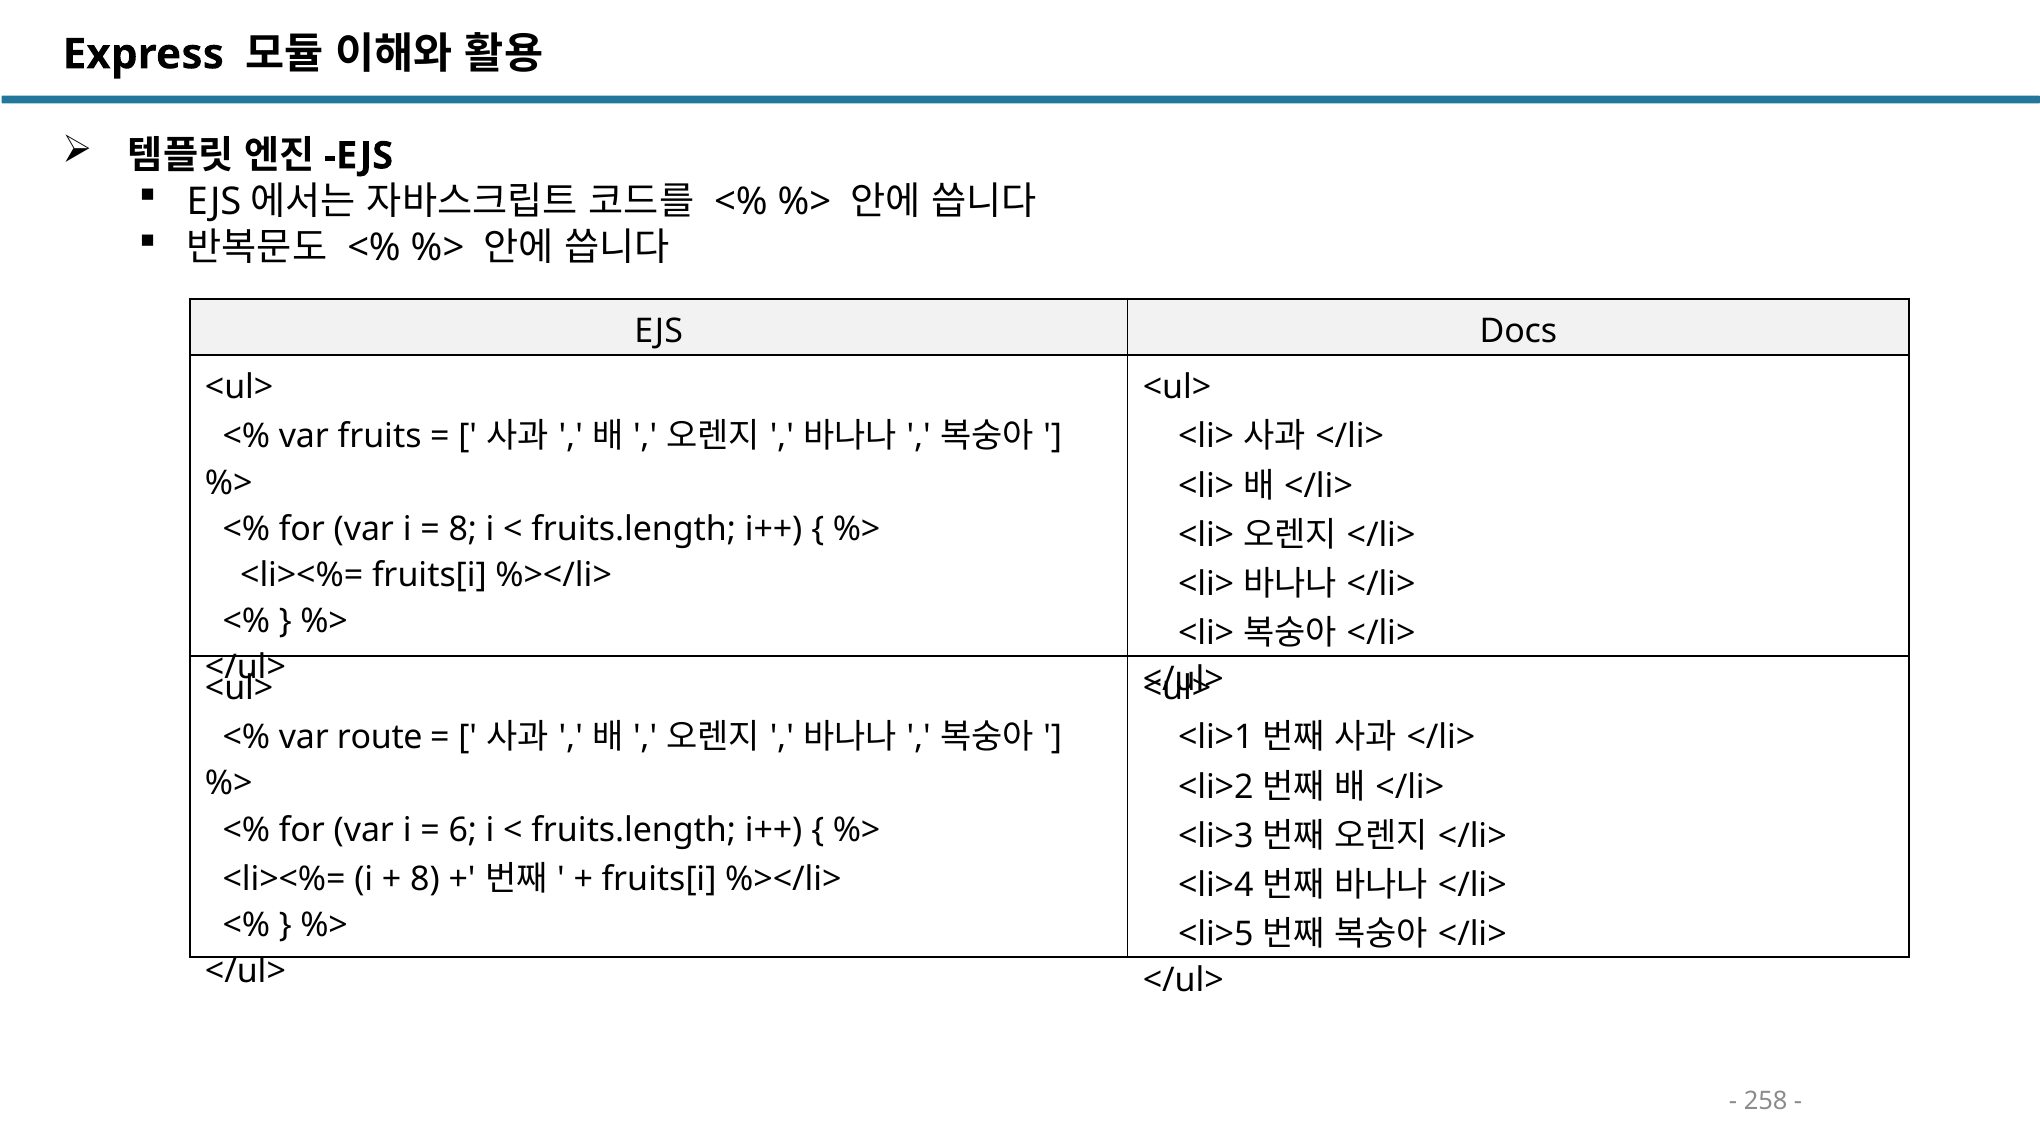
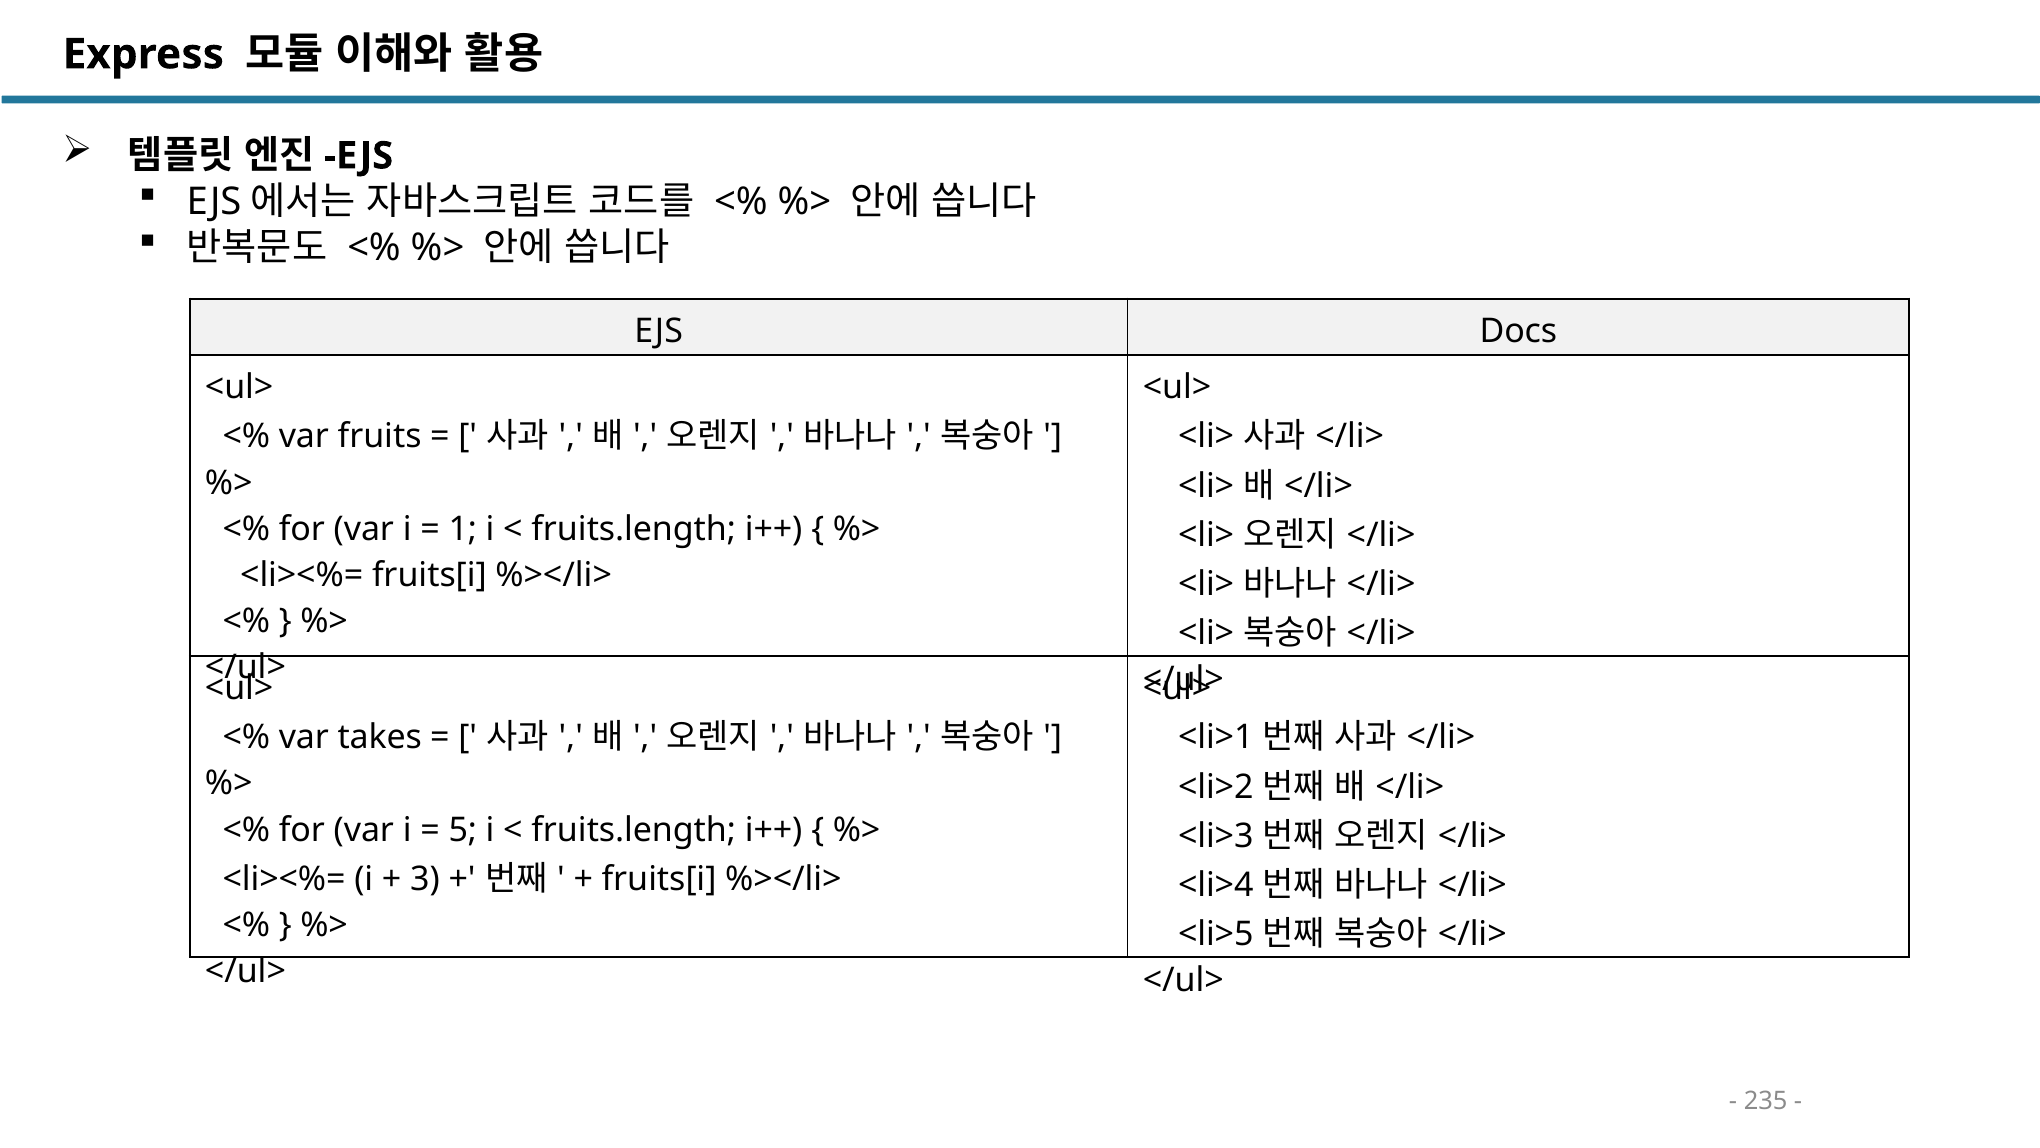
8: 8 -> 1 (463, 529)
route: route -> takes (380, 737)
6: 6 -> 5 (463, 830)
8: 8 -> 3 (425, 879)
258: 258 -> 235 (1766, 1101)
